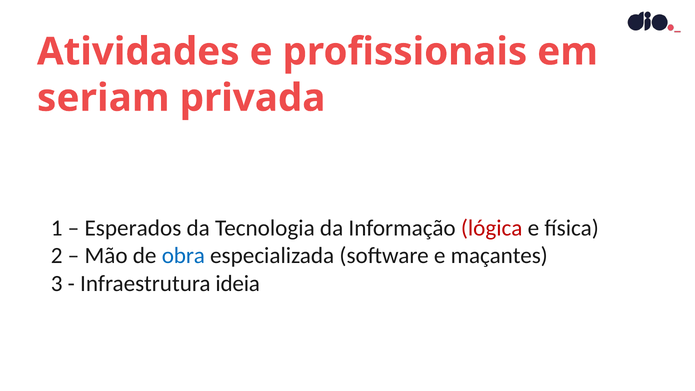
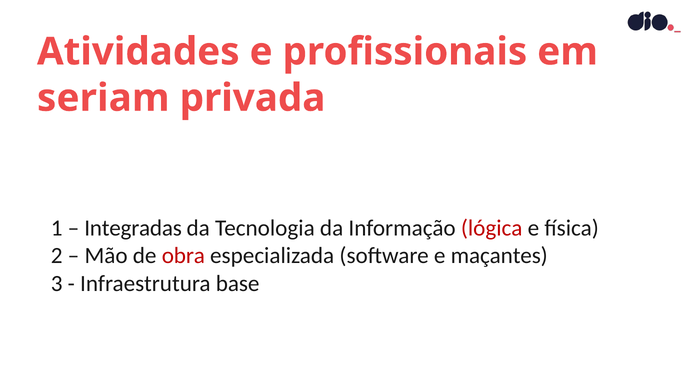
Esperados: Esperados -> Integradas (133, 228)
obra colour: blue -> red (183, 256)
ideia: ideia -> base (238, 284)
